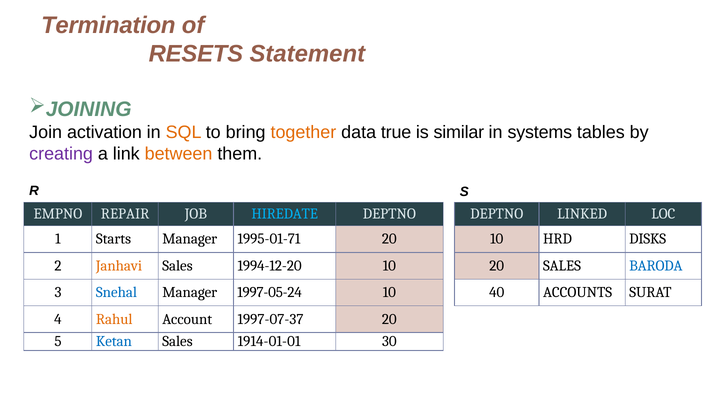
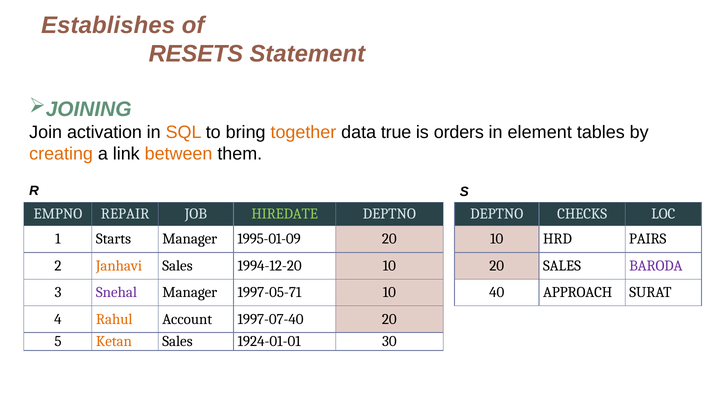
Termination: Termination -> Establishes (108, 25)
similar: similar -> orders (459, 132)
systems: systems -> element (540, 132)
creating colour: purple -> orange (61, 154)
HIREDATE colour: light blue -> light green (285, 213)
LINKED: LINKED -> CHECKS (582, 213)
1995-01-71: 1995-01-71 -> 1995-01-09 (269, 239)
DISKS: DISKS -> PAIRS (648, 239)
BARODA colour: blue -> purple (656, 265)
Snehal colour: blue -> purple (116, 292)
1997-05-24: 1997-05-24 -> 1997-05-71 (269, 292)
ACCOUNTS: ACCOUNTS -> APPROACH (578, 292)
1997-07-37: 1997-07-37 -> 1997-07-40 (271, 319)
Ketan colour: blue -> orange (114, 341)
1914-01-01: 1914-01-01 -> 1924-01-01 (269, 341)
